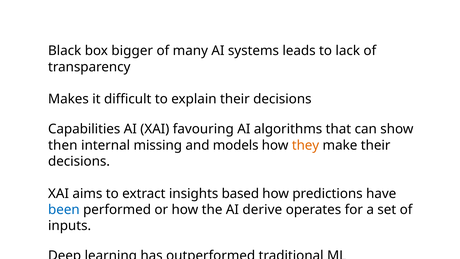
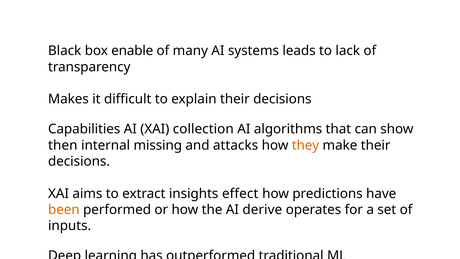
bigger: bigger -> enable (132, 51)
favouring: favouring -> collection (203, 129)
models: models -> attacks (236, 145)
based: based -> effect (240, 193)
been colour: blue -> orange (64, 210)
